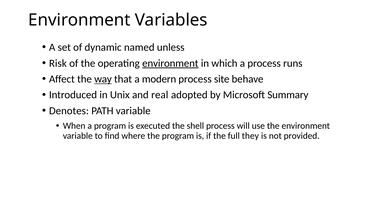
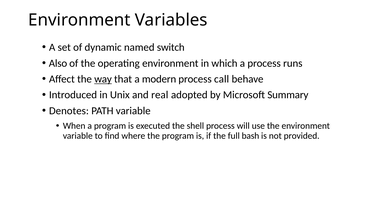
unless: unless -> switch (171, 47)
Risk: Risk -> Also (58, 63)
environment underline: present -> none (170, 63)
site: site -> call (222, 79)
they: they -> bash (250, 136)
